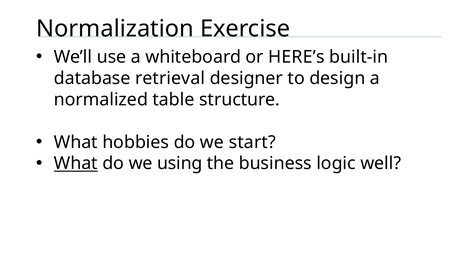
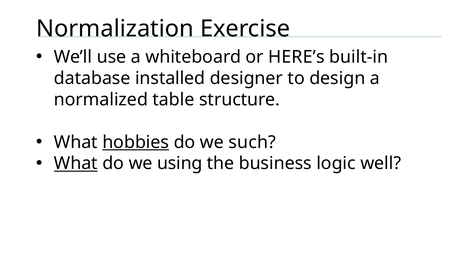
retrieval: retrieval -> installed (170, 79)
hobbies underline: none -> present (136, 143)
start: start -> such (252, 143)
